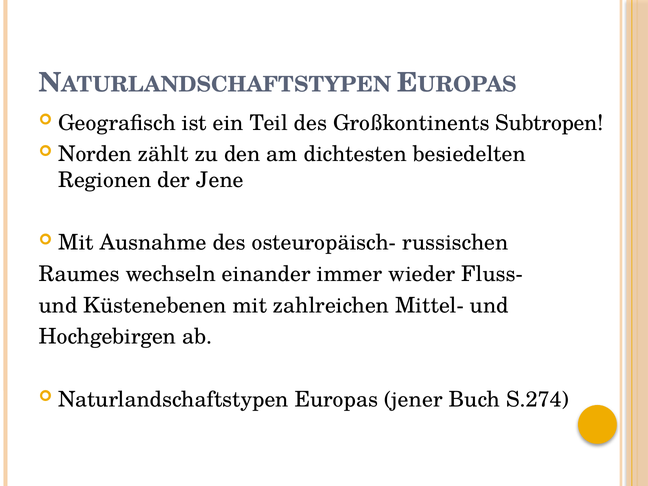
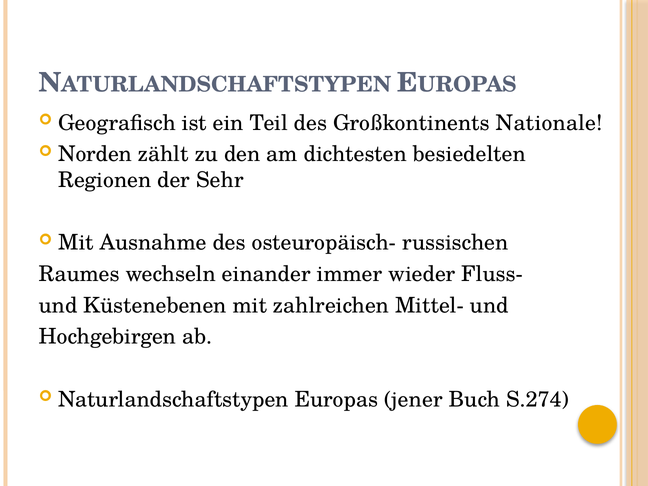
Subtropen: Subtropen -> Nationale (549, 123)
Jene: Jene -> Sehr (220, 180)
